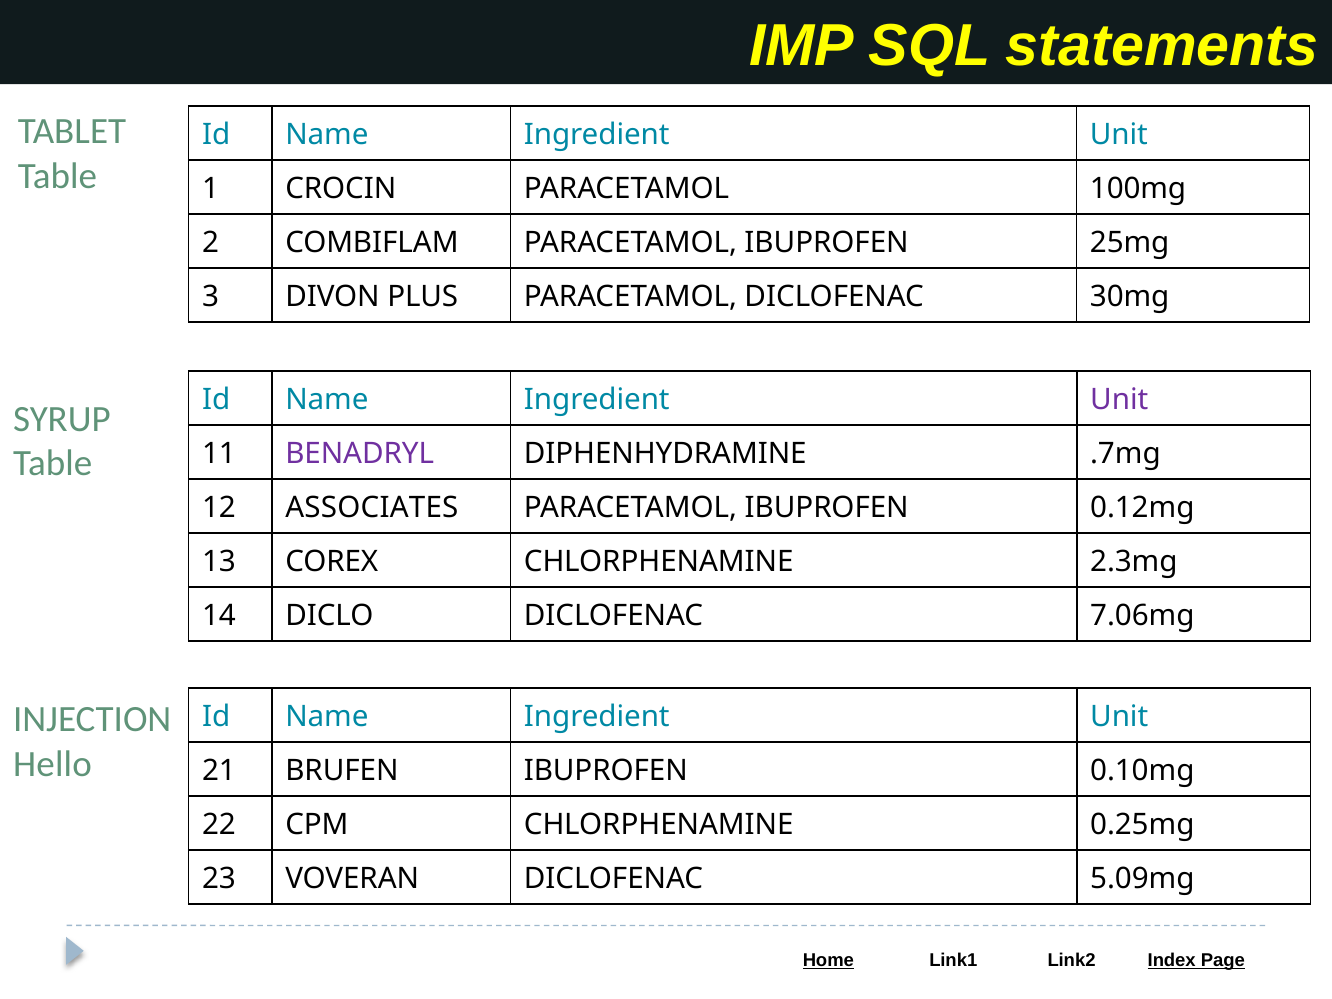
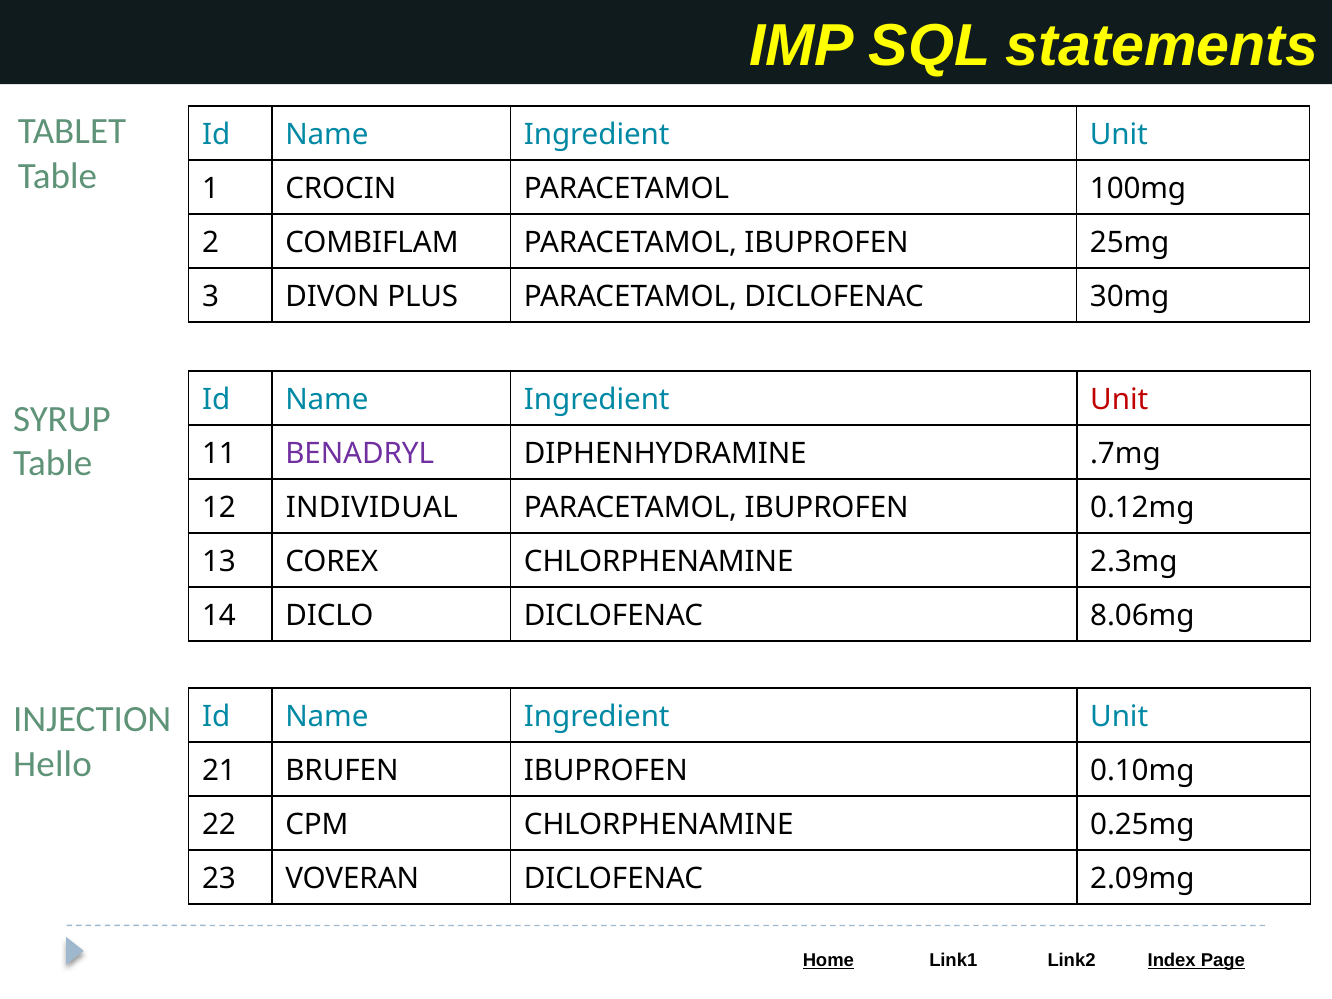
Unit colour: purple -> red (1119, 399)
ASSOCIATES: ASSOCIATES -> INDIVIDUAL (372, 508)
7.06mg: 7.06mg -> 8.06mg (1142, 616)
5.09mg: 5.09mg -> 2.09mg (1142, 879)
